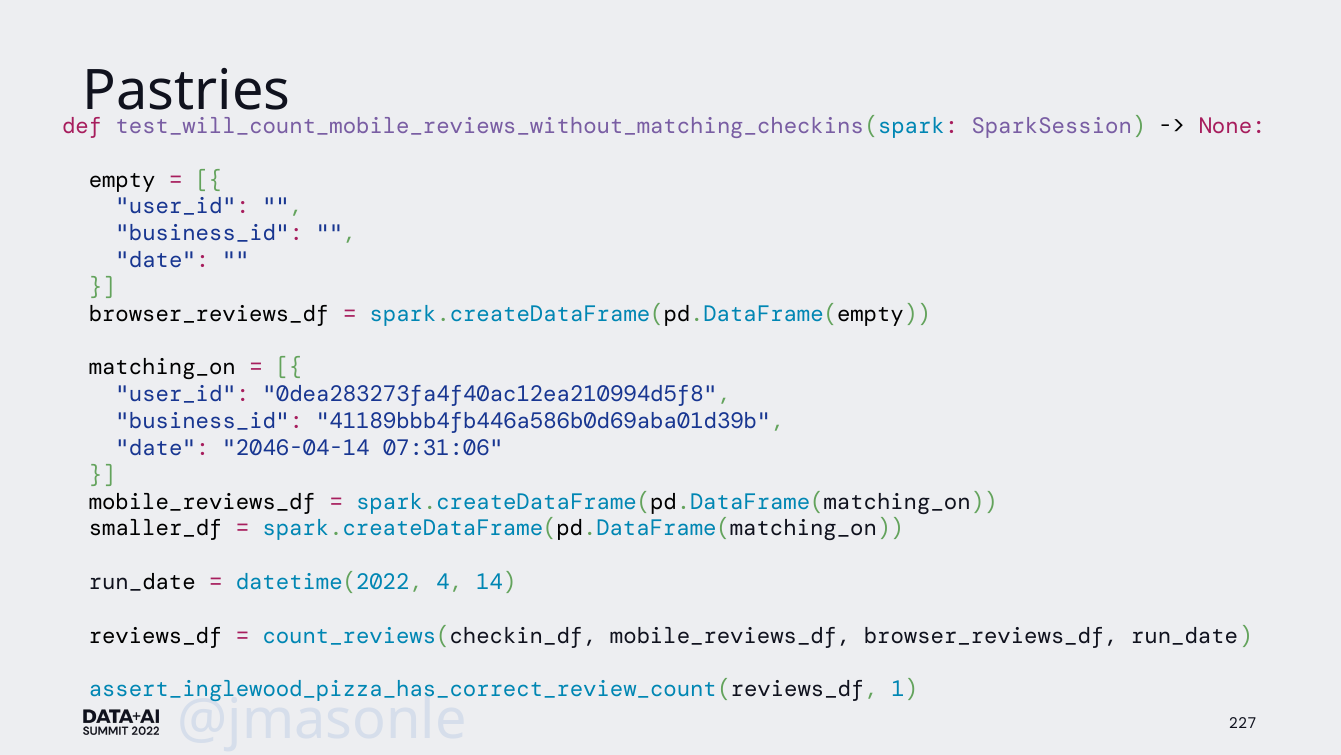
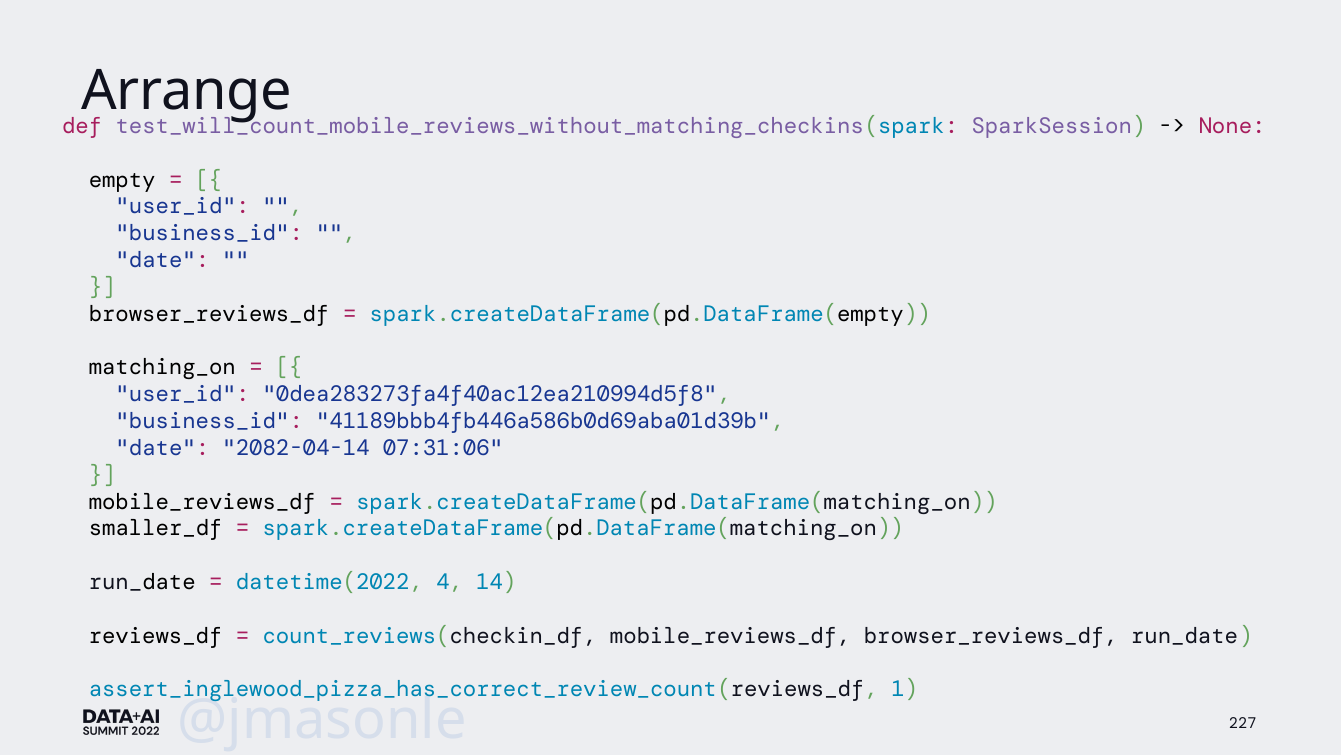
Pastries: Pastries -> Arrange (187, 91)
2046-04-14: 2046-04-14 -> 2082-04-14 (296, 448)
